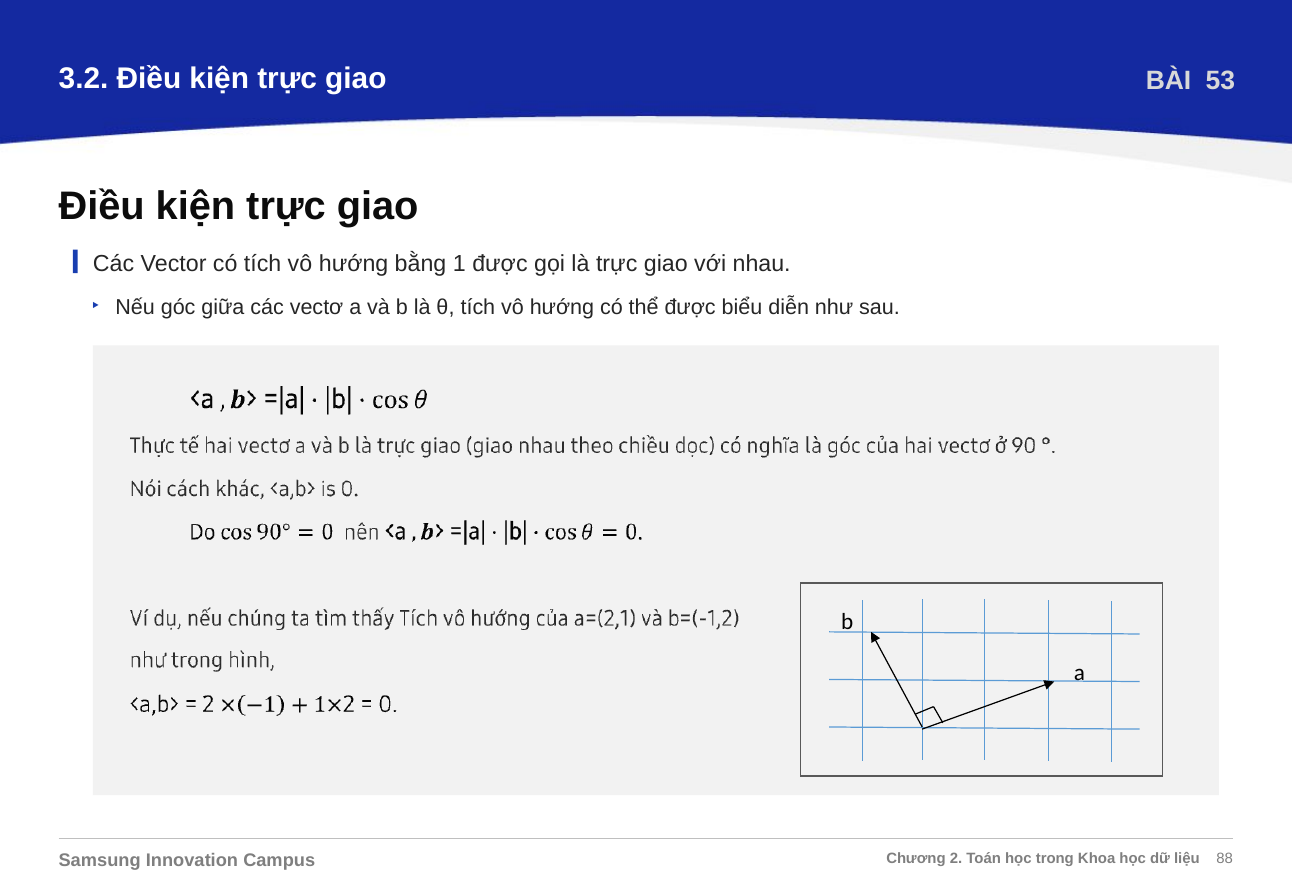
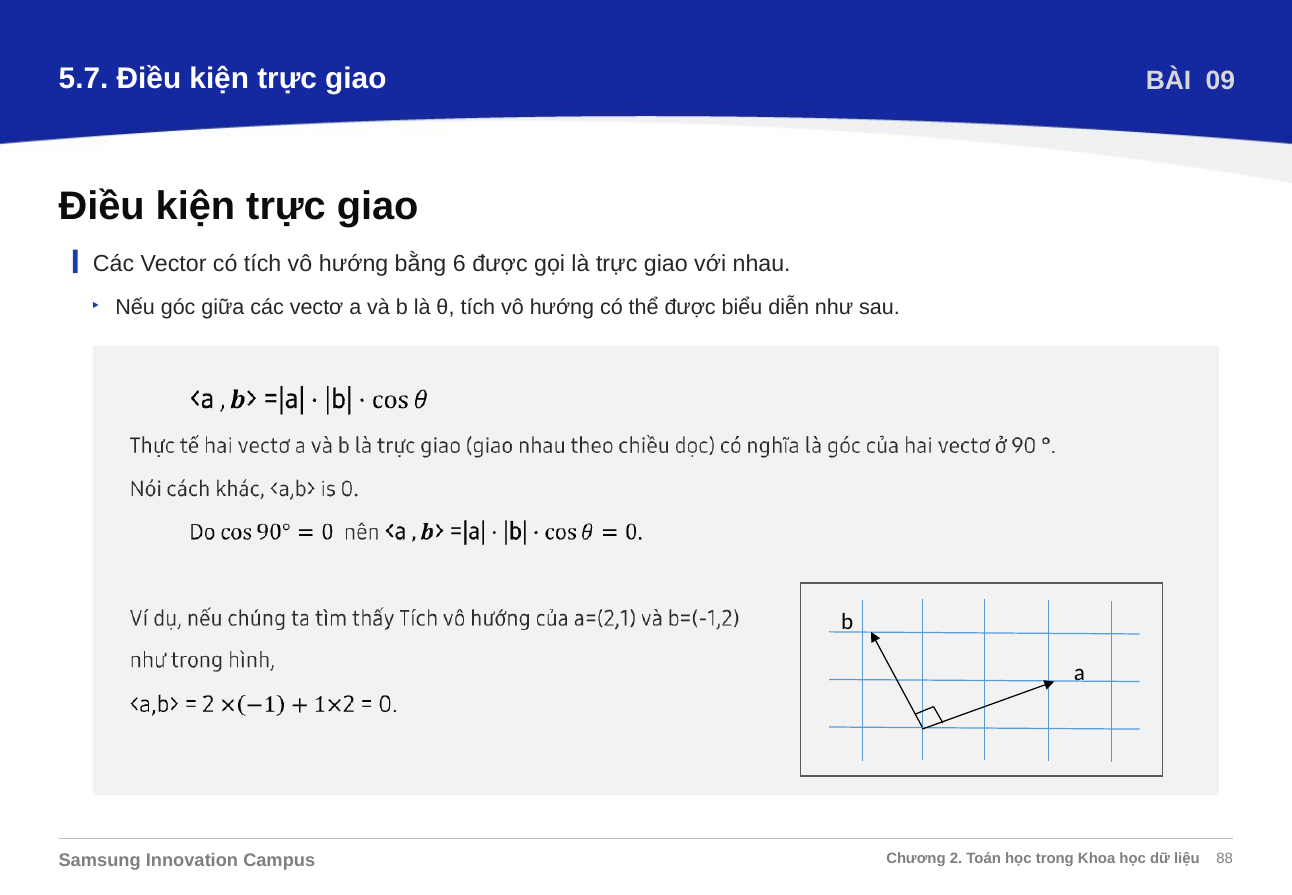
3.2: 3.2 -> 5.7 (84, 79)
53: 53 -> 09 (1220, 80)
1: 1 -> 6 (459, 264)
